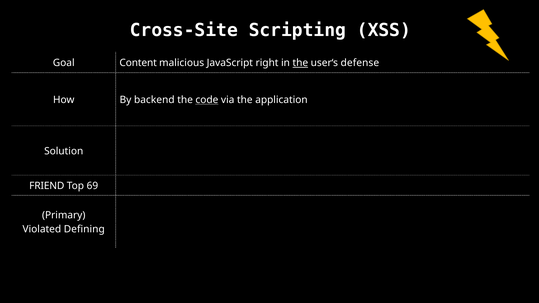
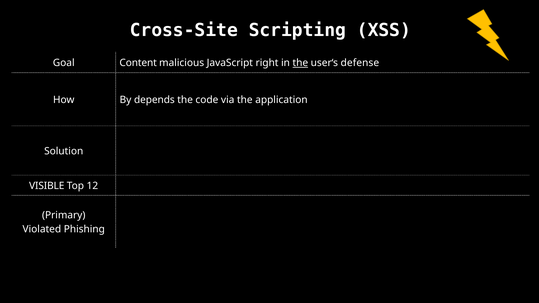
backend: backend -> depends (154, 100)
code underline: present -> none (207, 100)
FRIEND: FRIEND -> VISIBLE (47, 186)
69: 69 -> 12 (92, 186)
Defining: Defining -> Phishing (84, 229)
